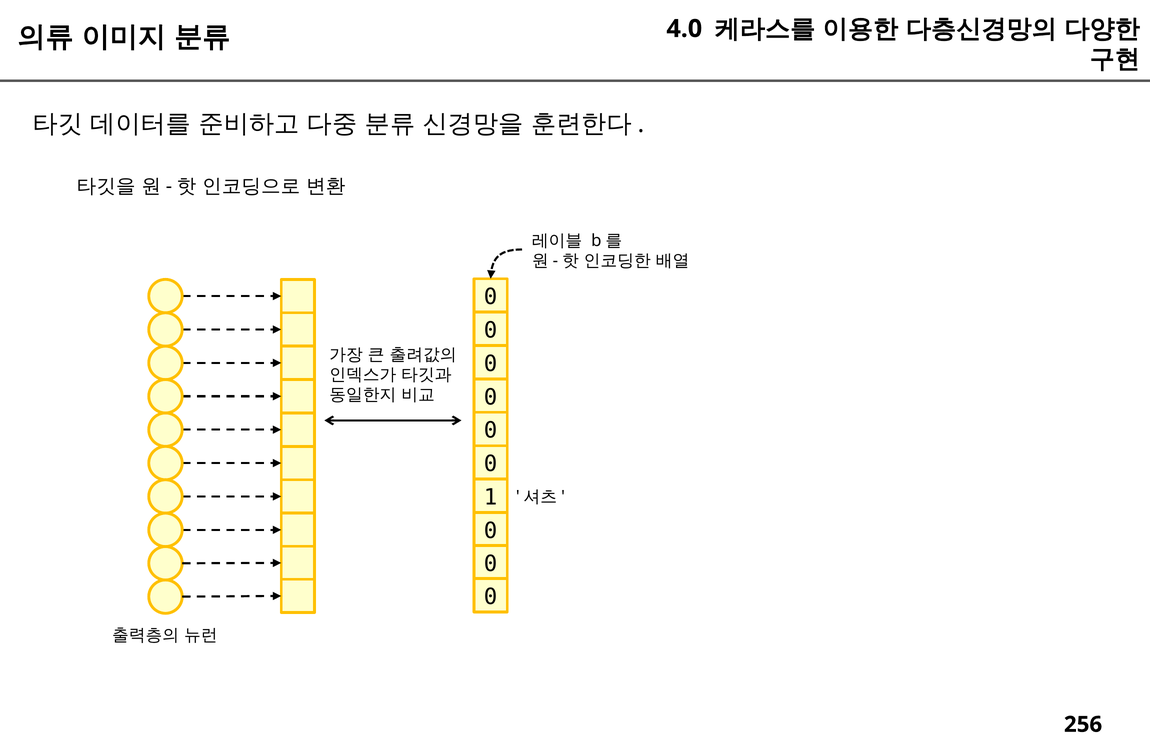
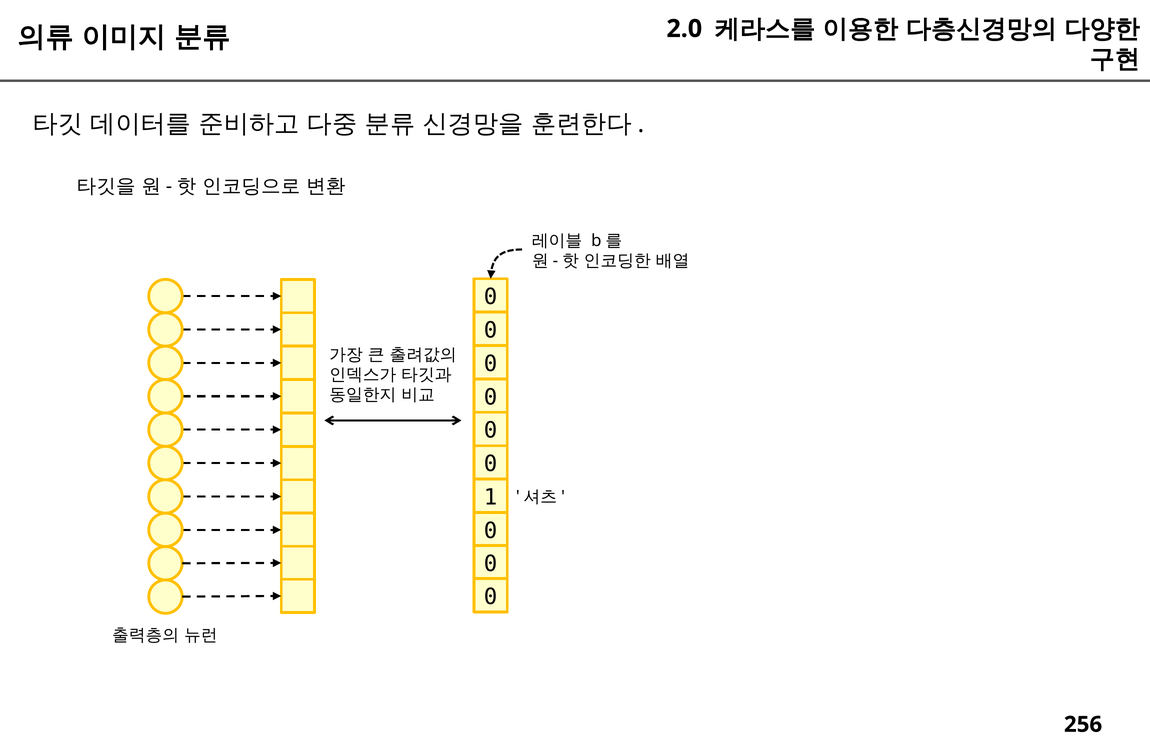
4.0: 4.0 -> 2.0 (684, 29)
